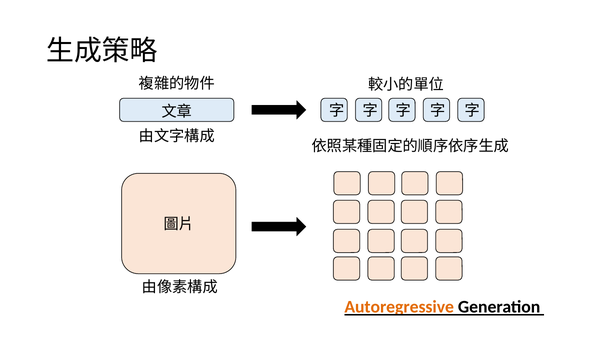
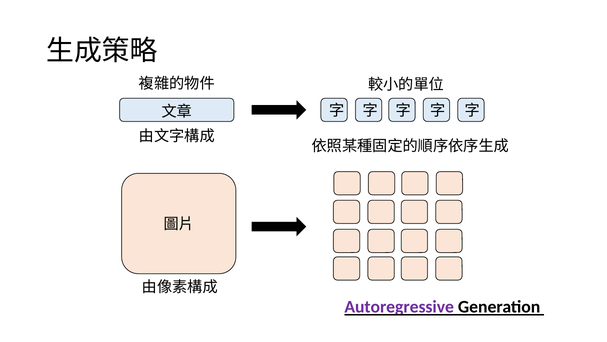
Autoregressive colour: orange -> purple (399, 307)
